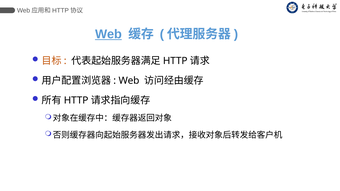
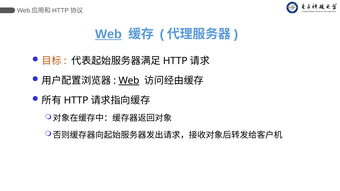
Web underline: none -> present (129, 81)
